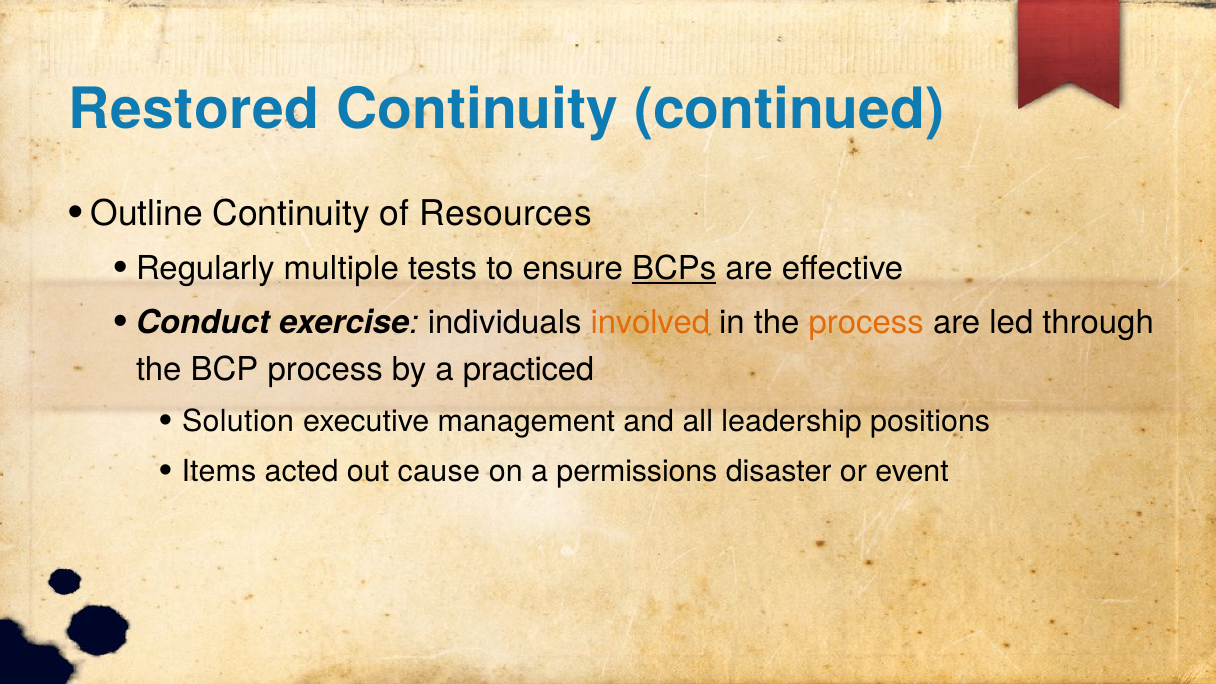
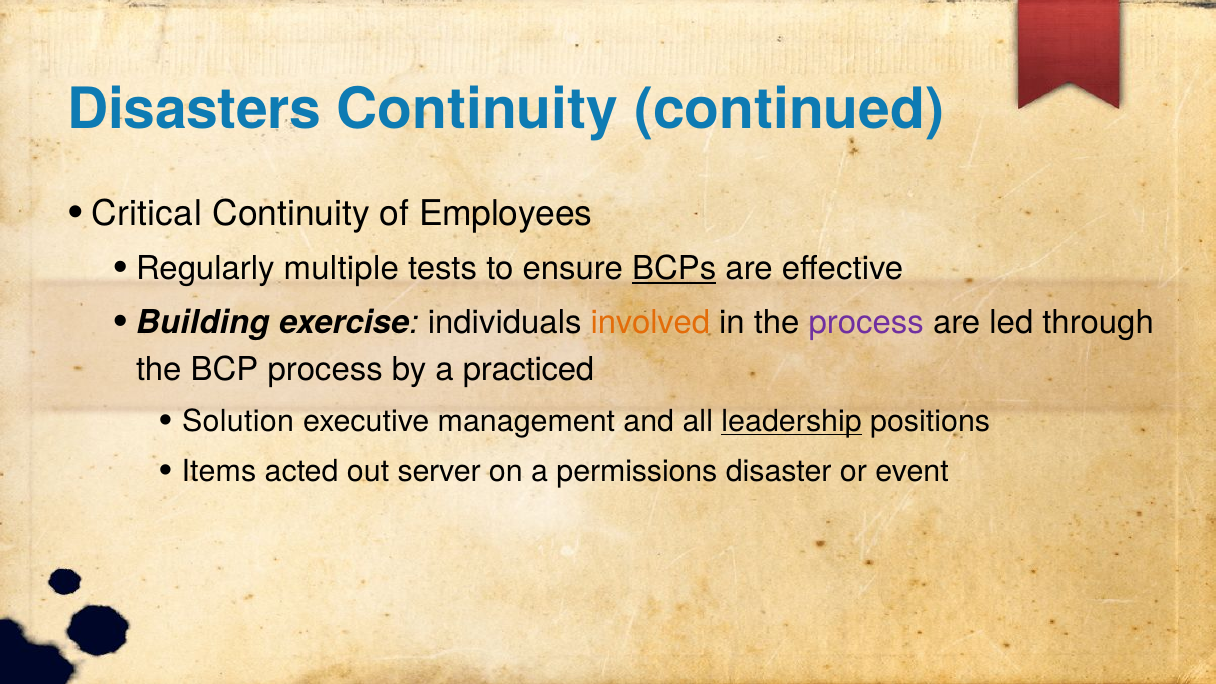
Restored: Restored -> Disasters (194, 110)
Outline: Outline -> Critical (147, 214)
Resources: Resources -> Employees (506, 214)
Conduct: Conduct -> Building (203, 323)
process colour: orange -> purple (866, 323)
leadership underline: none -> present (792, 421)
cause: cause -> server (439, 471)
